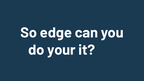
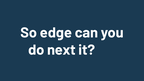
your: your -> next (61, 50)
